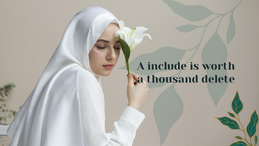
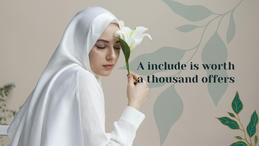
delete: delete -> offers (218, 79)
